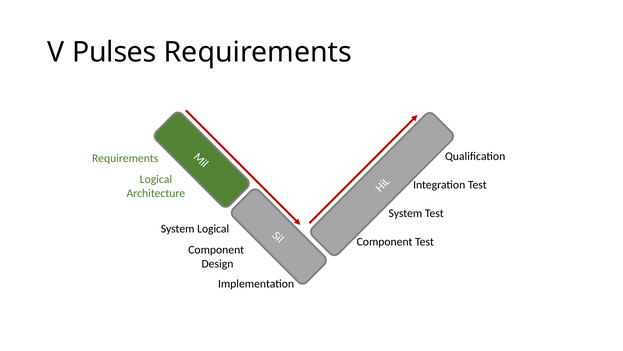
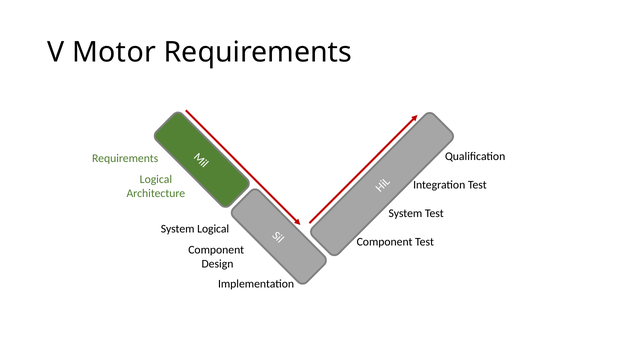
Pulses: Pulses -> Motor (114, 52)
